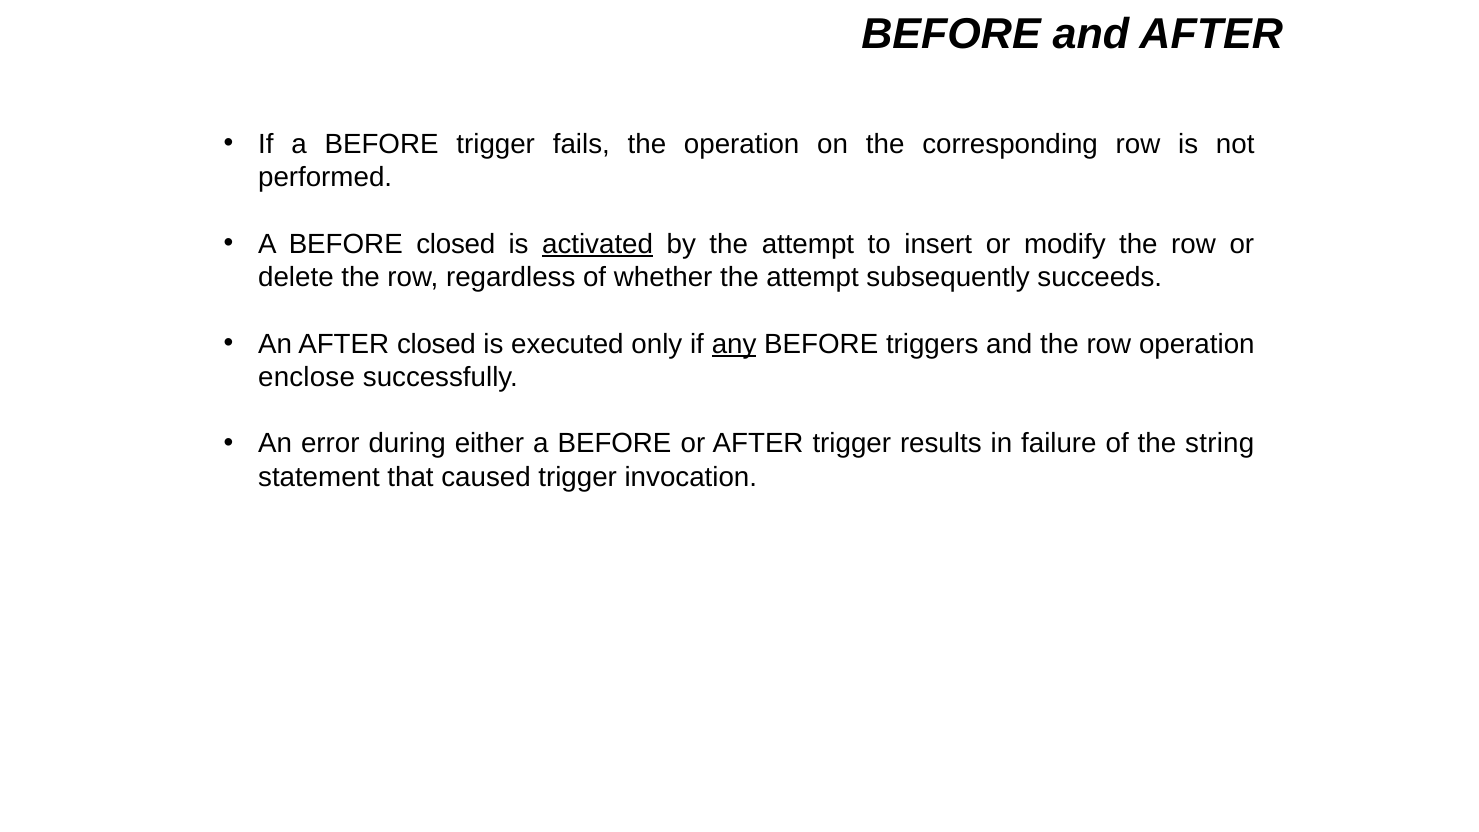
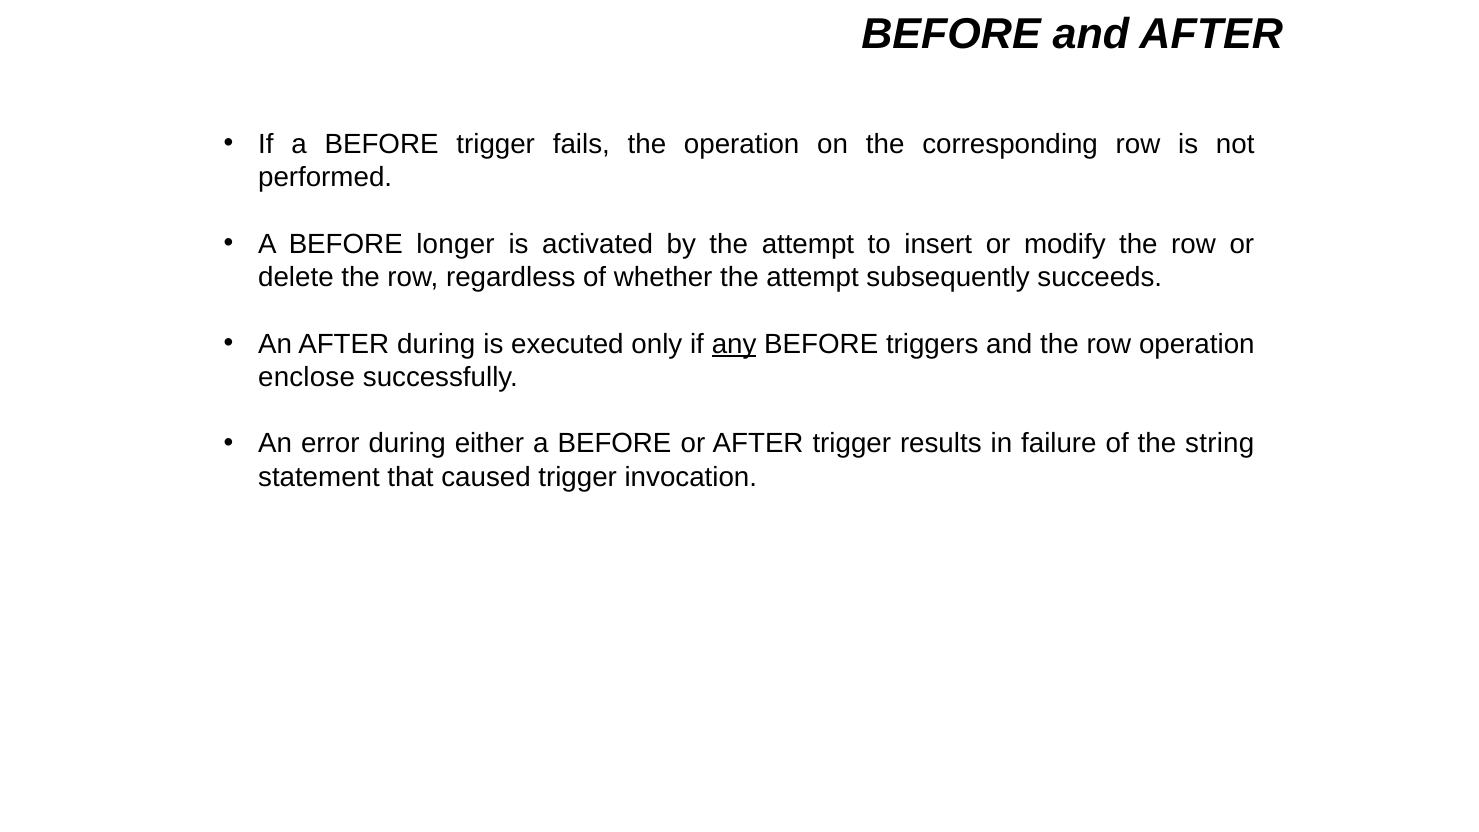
BEFORE closed: closed -> longer (456, 244)
activated underline: present -> none (598, 244)
AFTER closed: closed -> during (436, 344)
